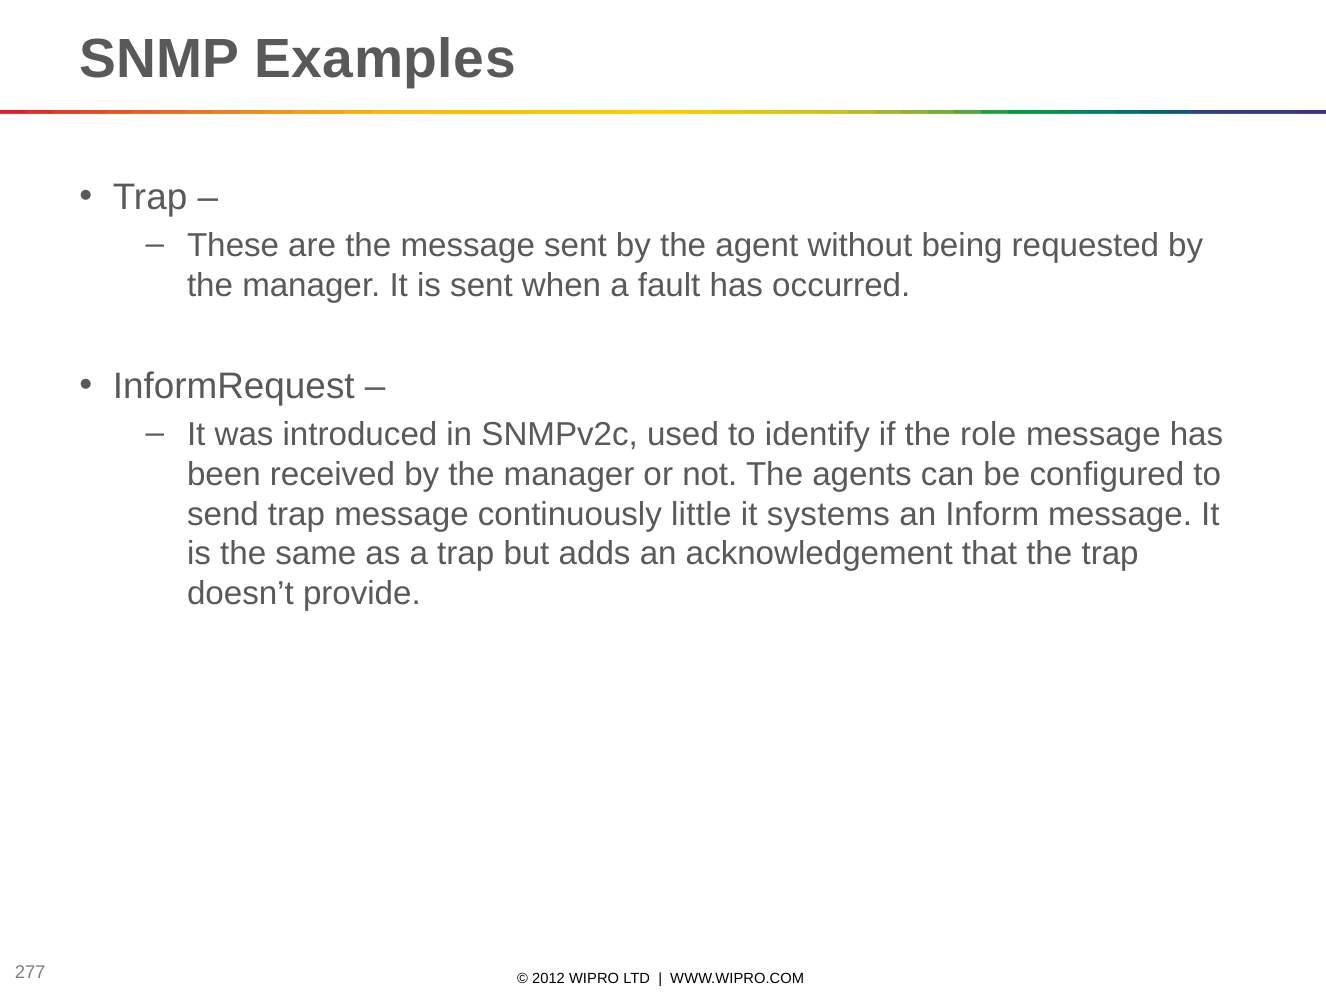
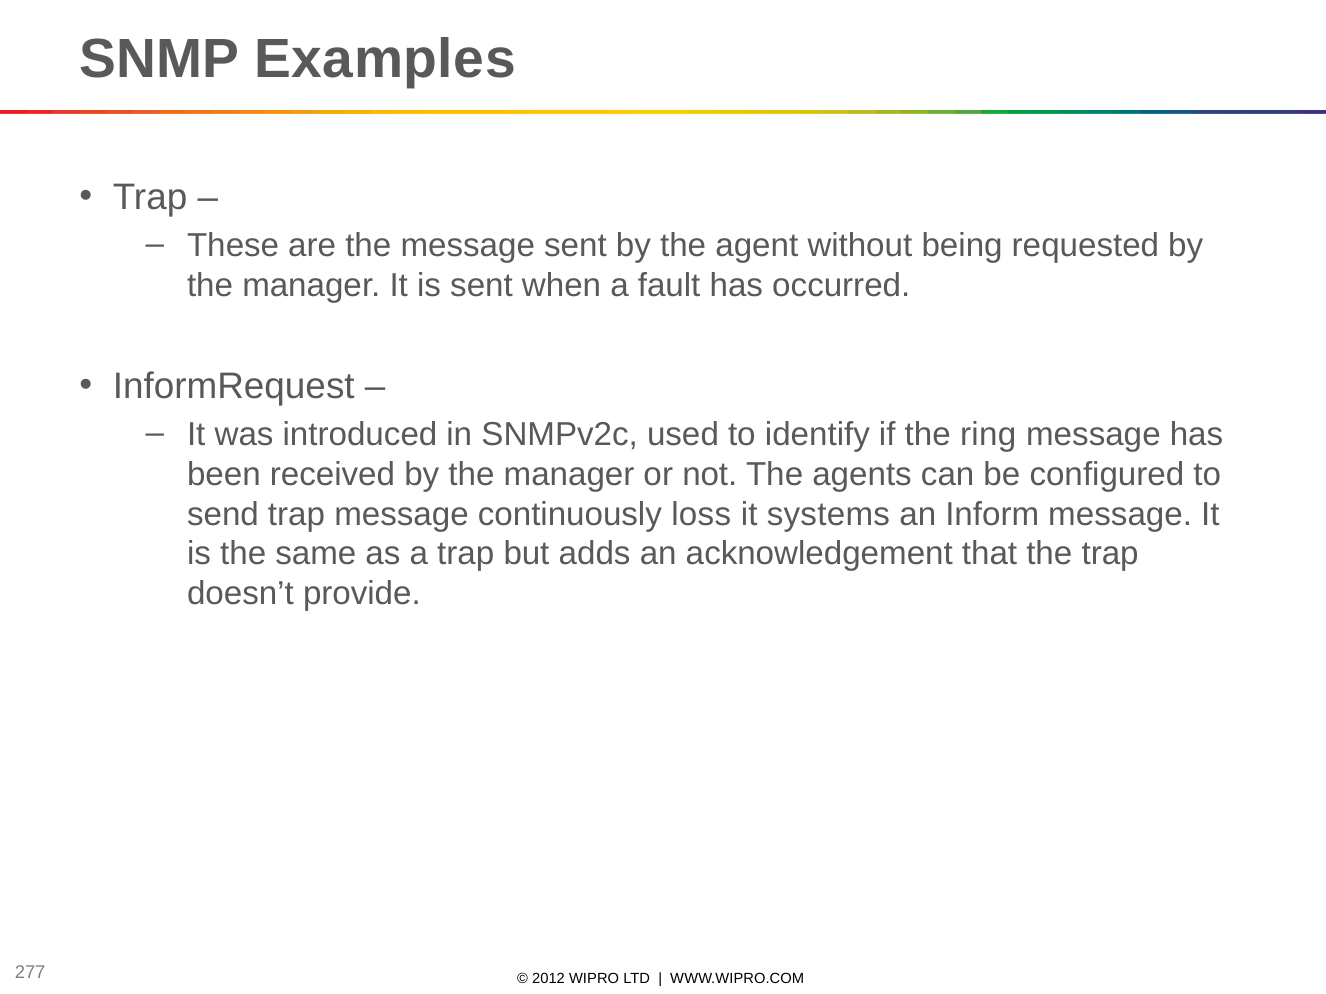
role: role -> ring (988, 435)
little: little -> loss (701, 515)
